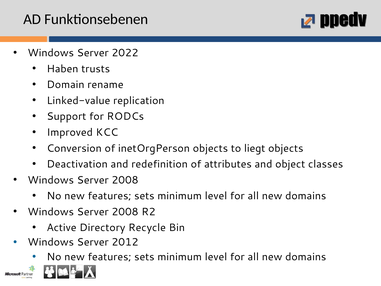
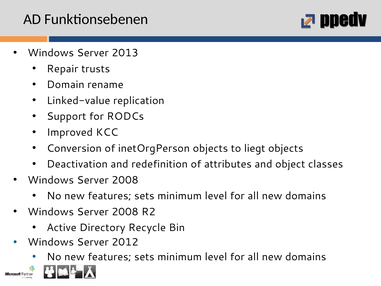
2022: 2022 -> 2013 (125, 53)
Haben: Haben -> Repair (62, 69)
